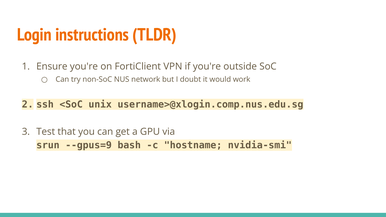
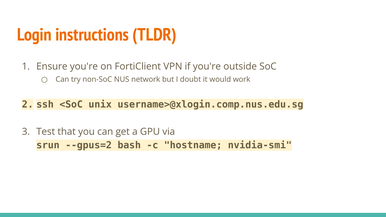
--gpus=9: --gpus=9 -> --gpus=2 (89, 145)
